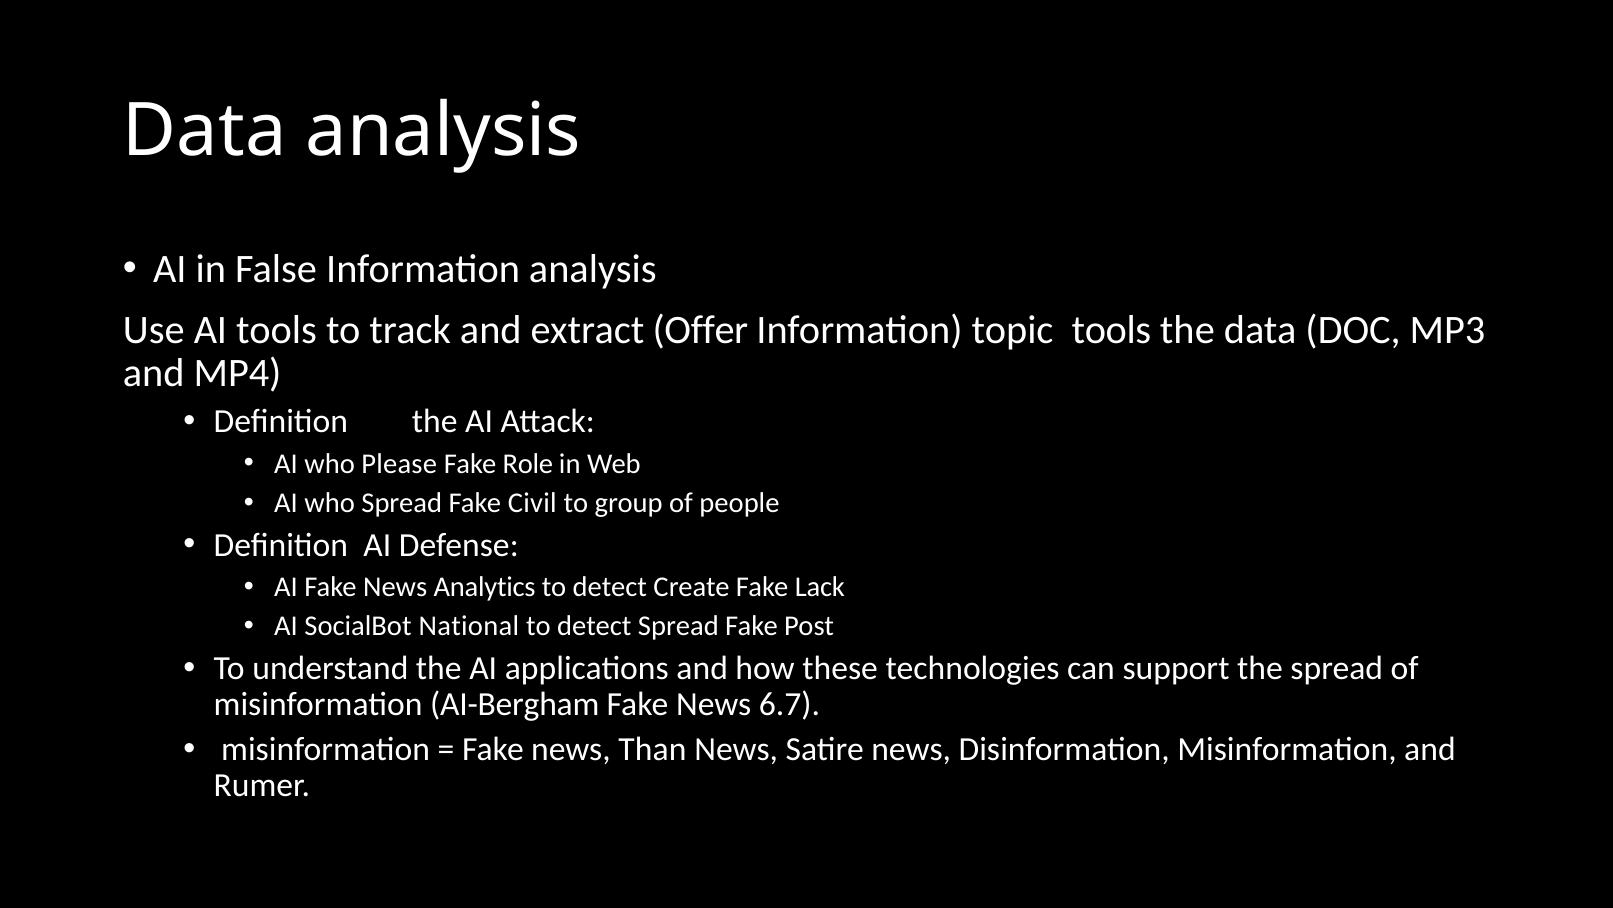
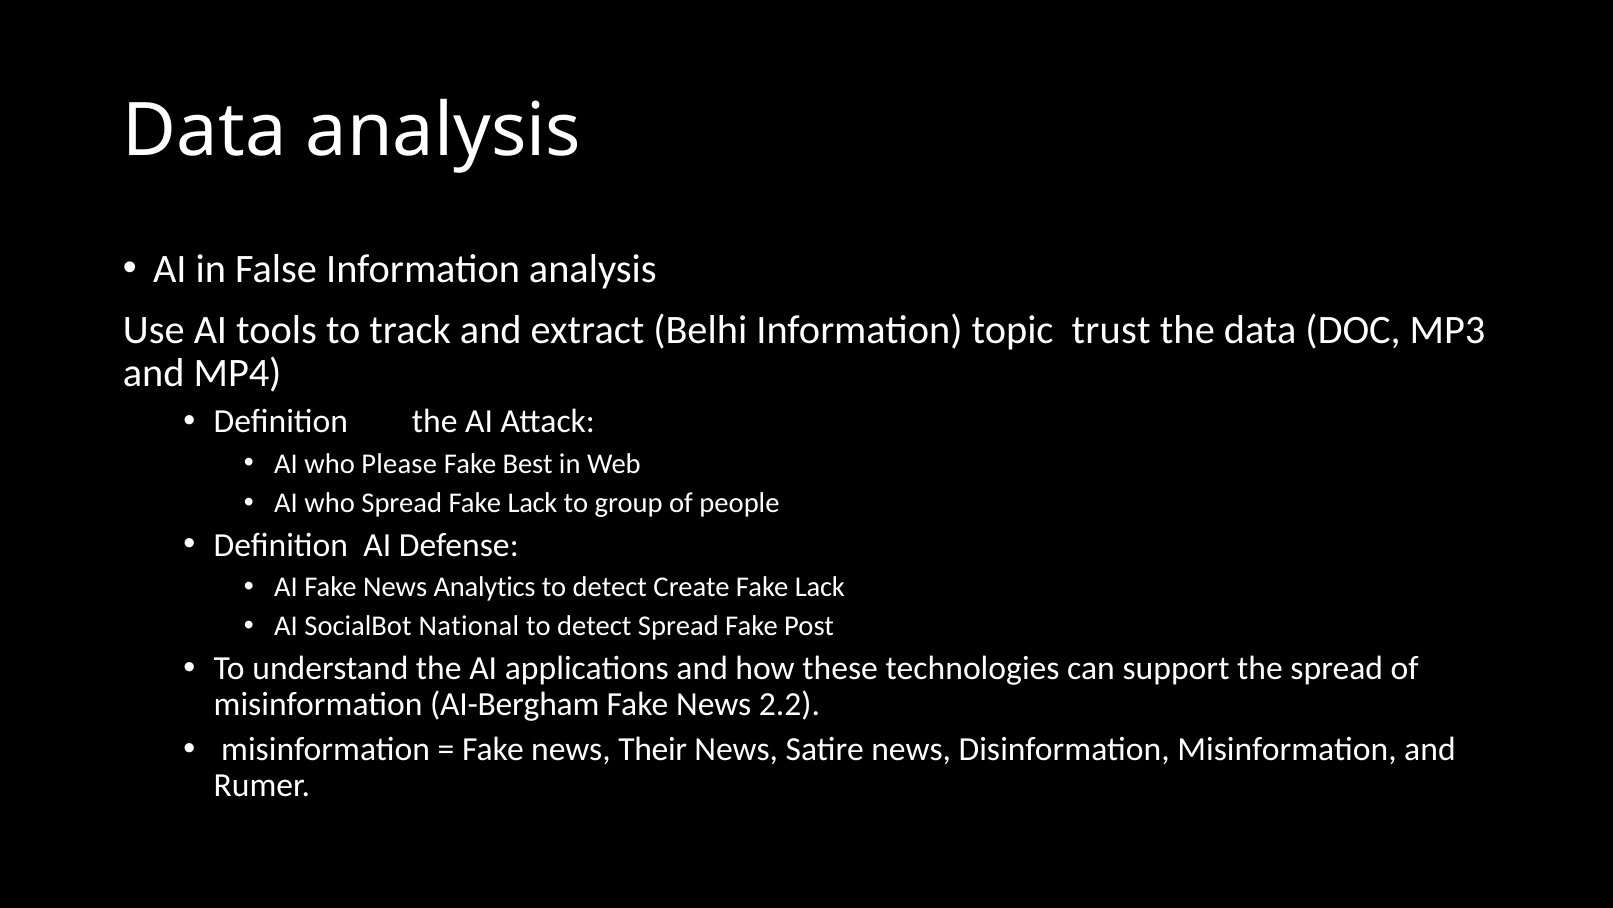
Offer: Offer -> Belhi (700, 329)
topic tools: tools -> trust (1111, 329)
Role: Role -> Best (528, 463)
Spread Fake Civil: Civil -> Lack (532, 503)
6.7: 6.7 -> 2.2 (790, 704)
Than: Than -> Their (653, 749)
